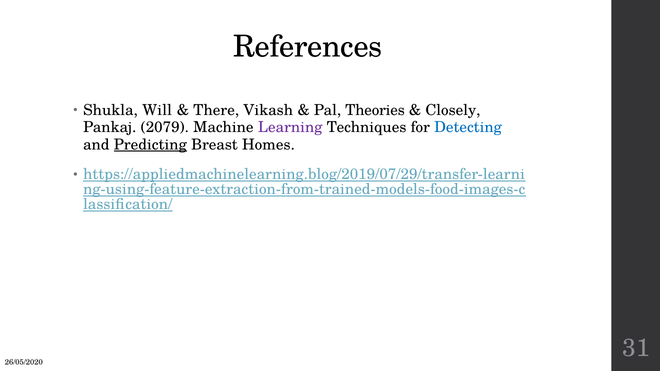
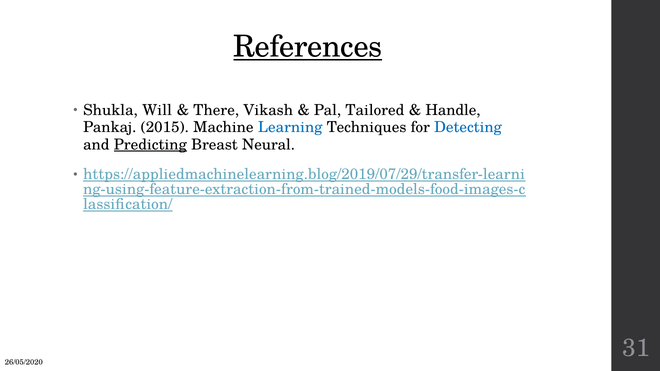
References underline: none -> present (308, 47)
Theories: Theories -> Tailored (375, 110)
Closely: Closely -> Handle (453, 110)
2079: 2079 -> 2015 (165, 127)
Learning colour: purple -> blue (290, 127)
Homes: Homes -> Neural (268, 145)
